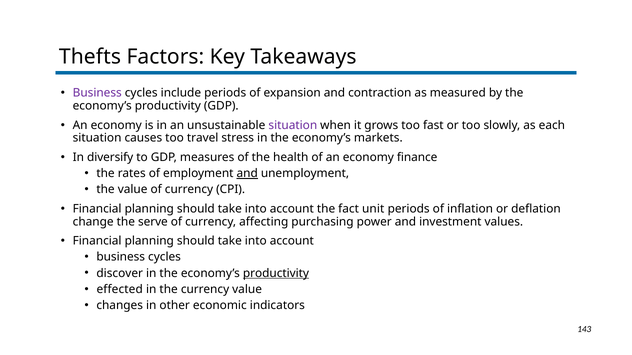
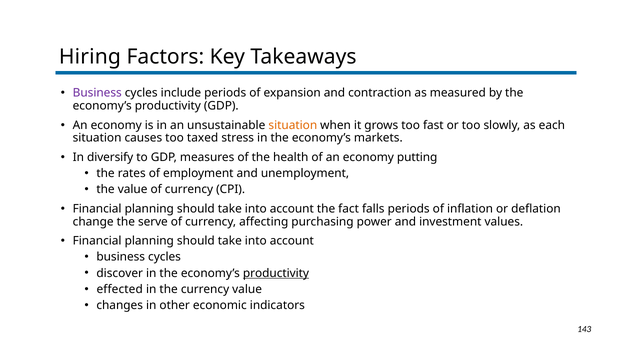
Thefts: Thefts -> Hiring (90, 57)
situation colour: purple -> orange (293, 125)
travel: travel -> taxed (203, 138)
finance: finance -> putting (417, 158)
and underline: present -> none (247, 174)
unit: unit -> falls (373, 209)
